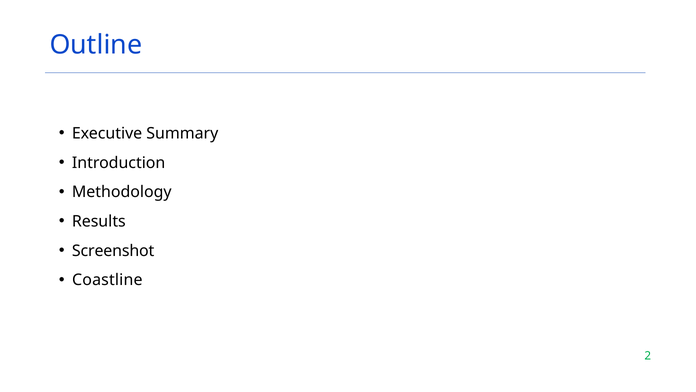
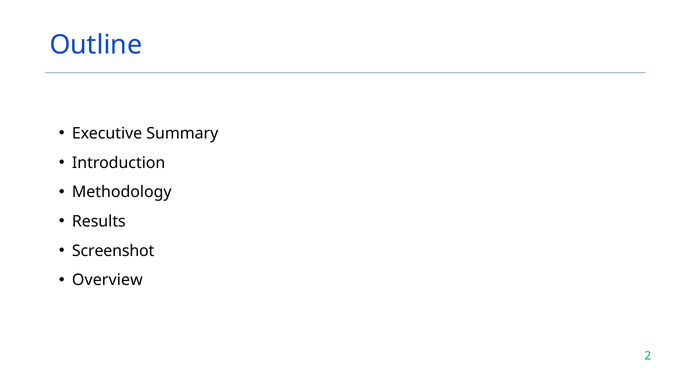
Coastline: Coastline -> Overview (107, 280)
